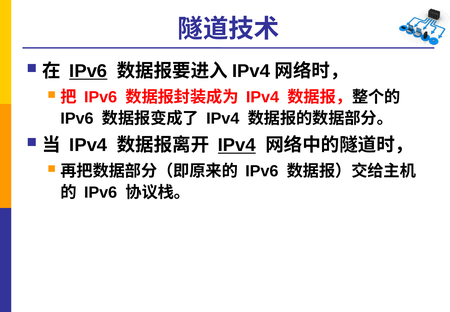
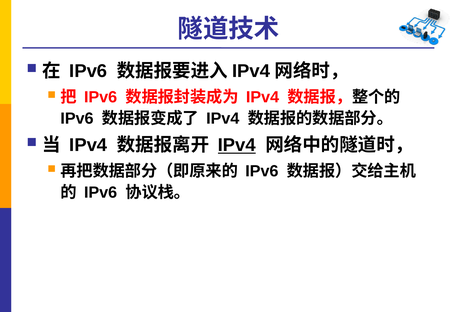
IPv6 underline: present -> none (88, 71)
